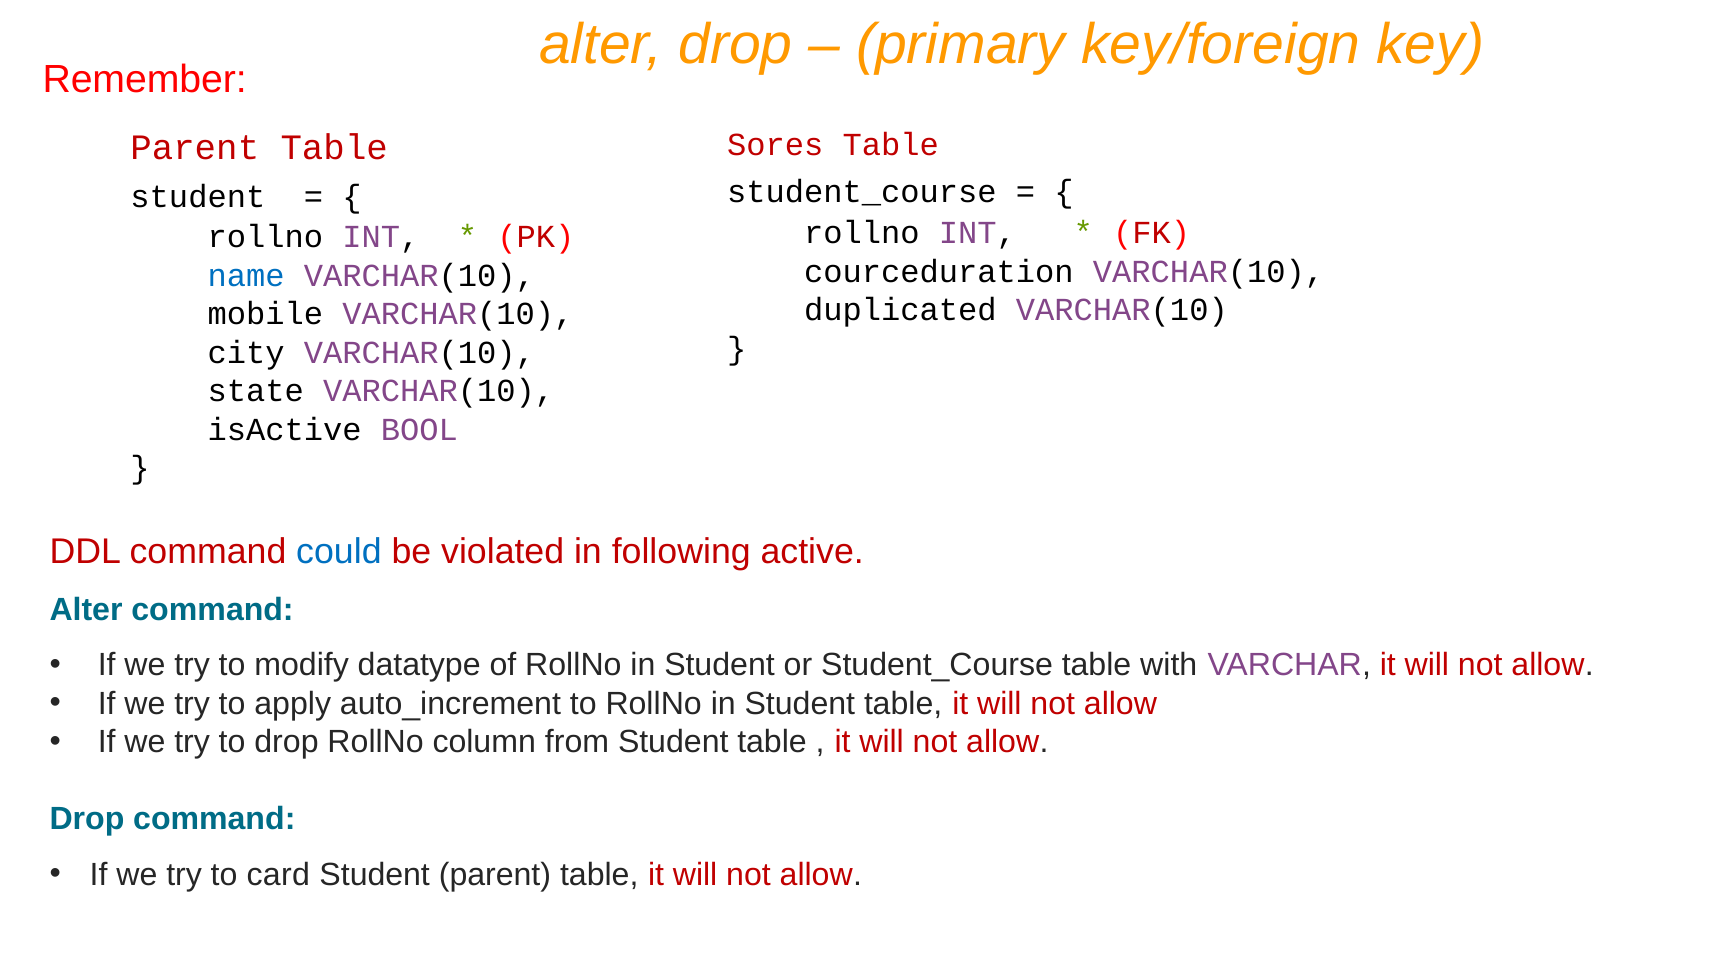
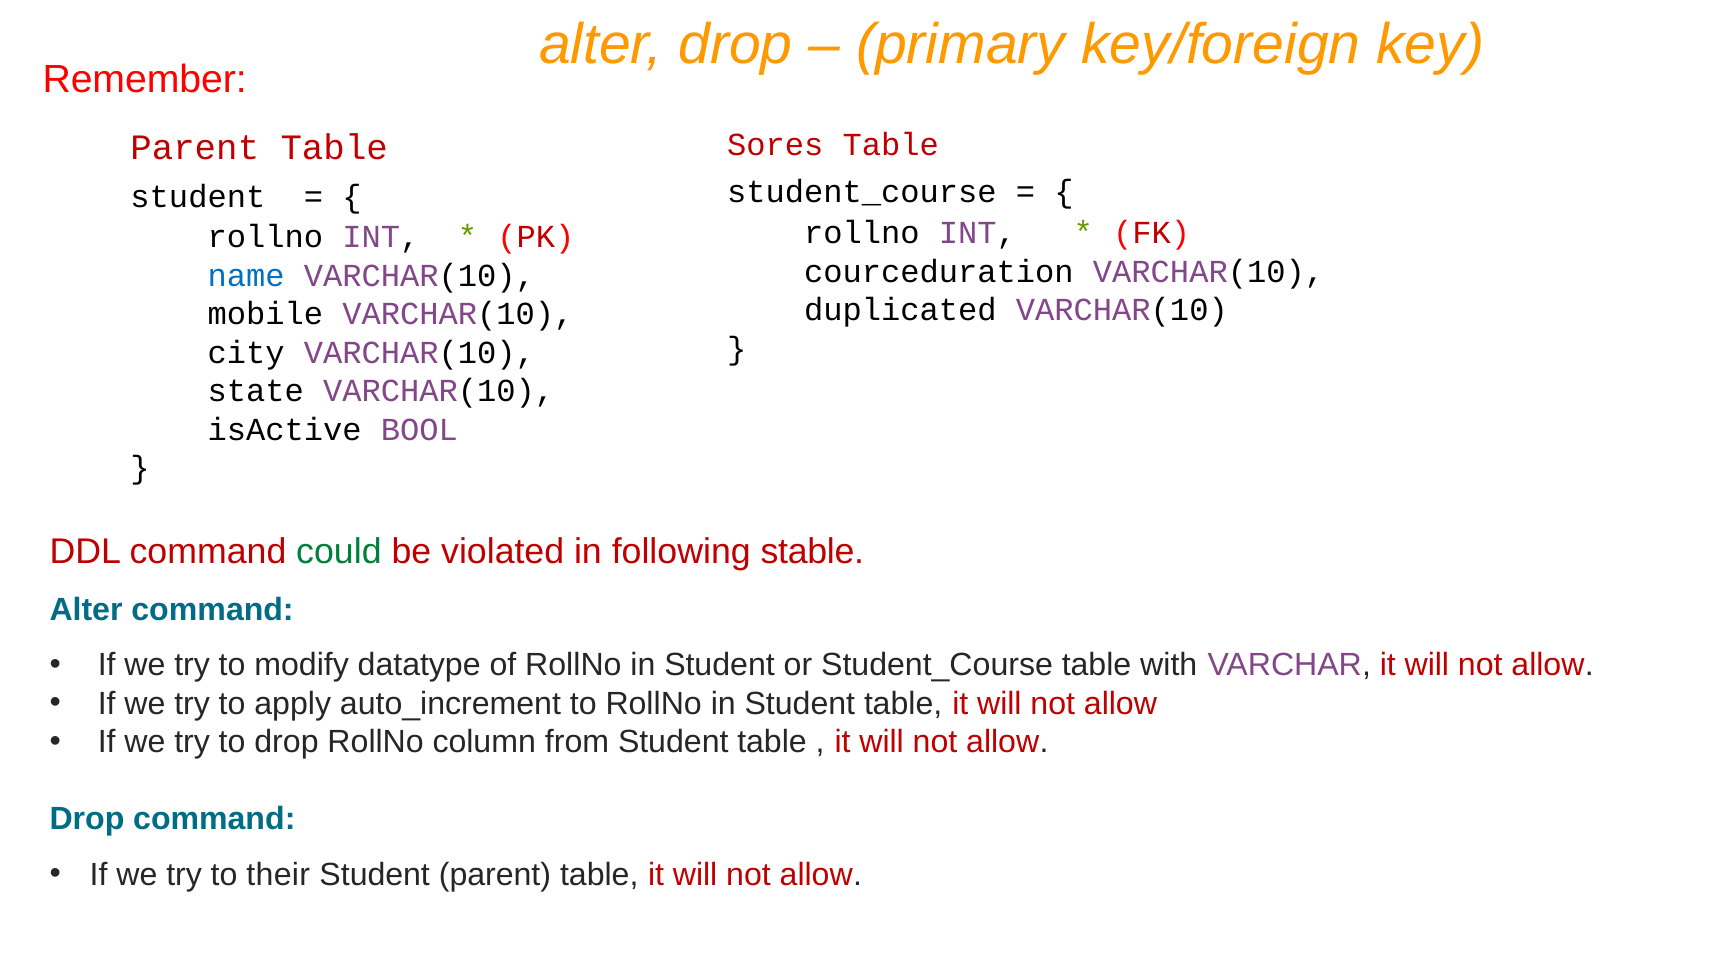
could colour: blue -> green (339, 552)
active: active -> stable (812, 552)
card: card -> their (278, 875)
